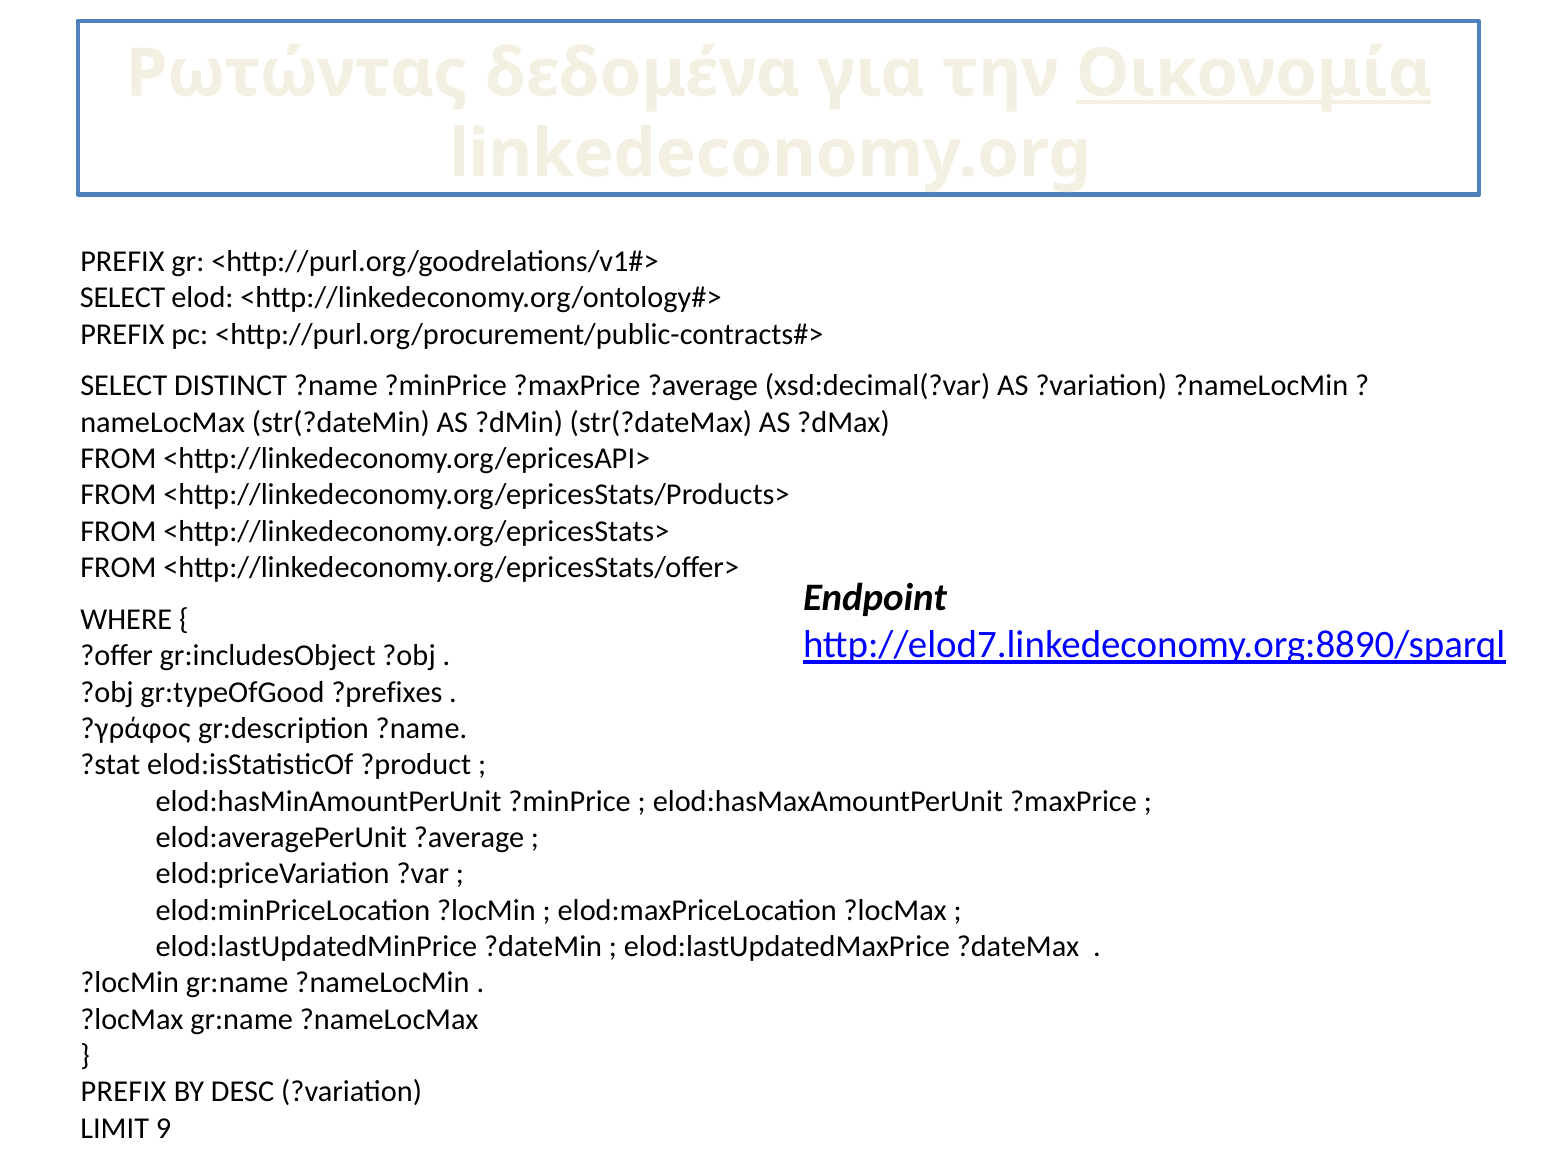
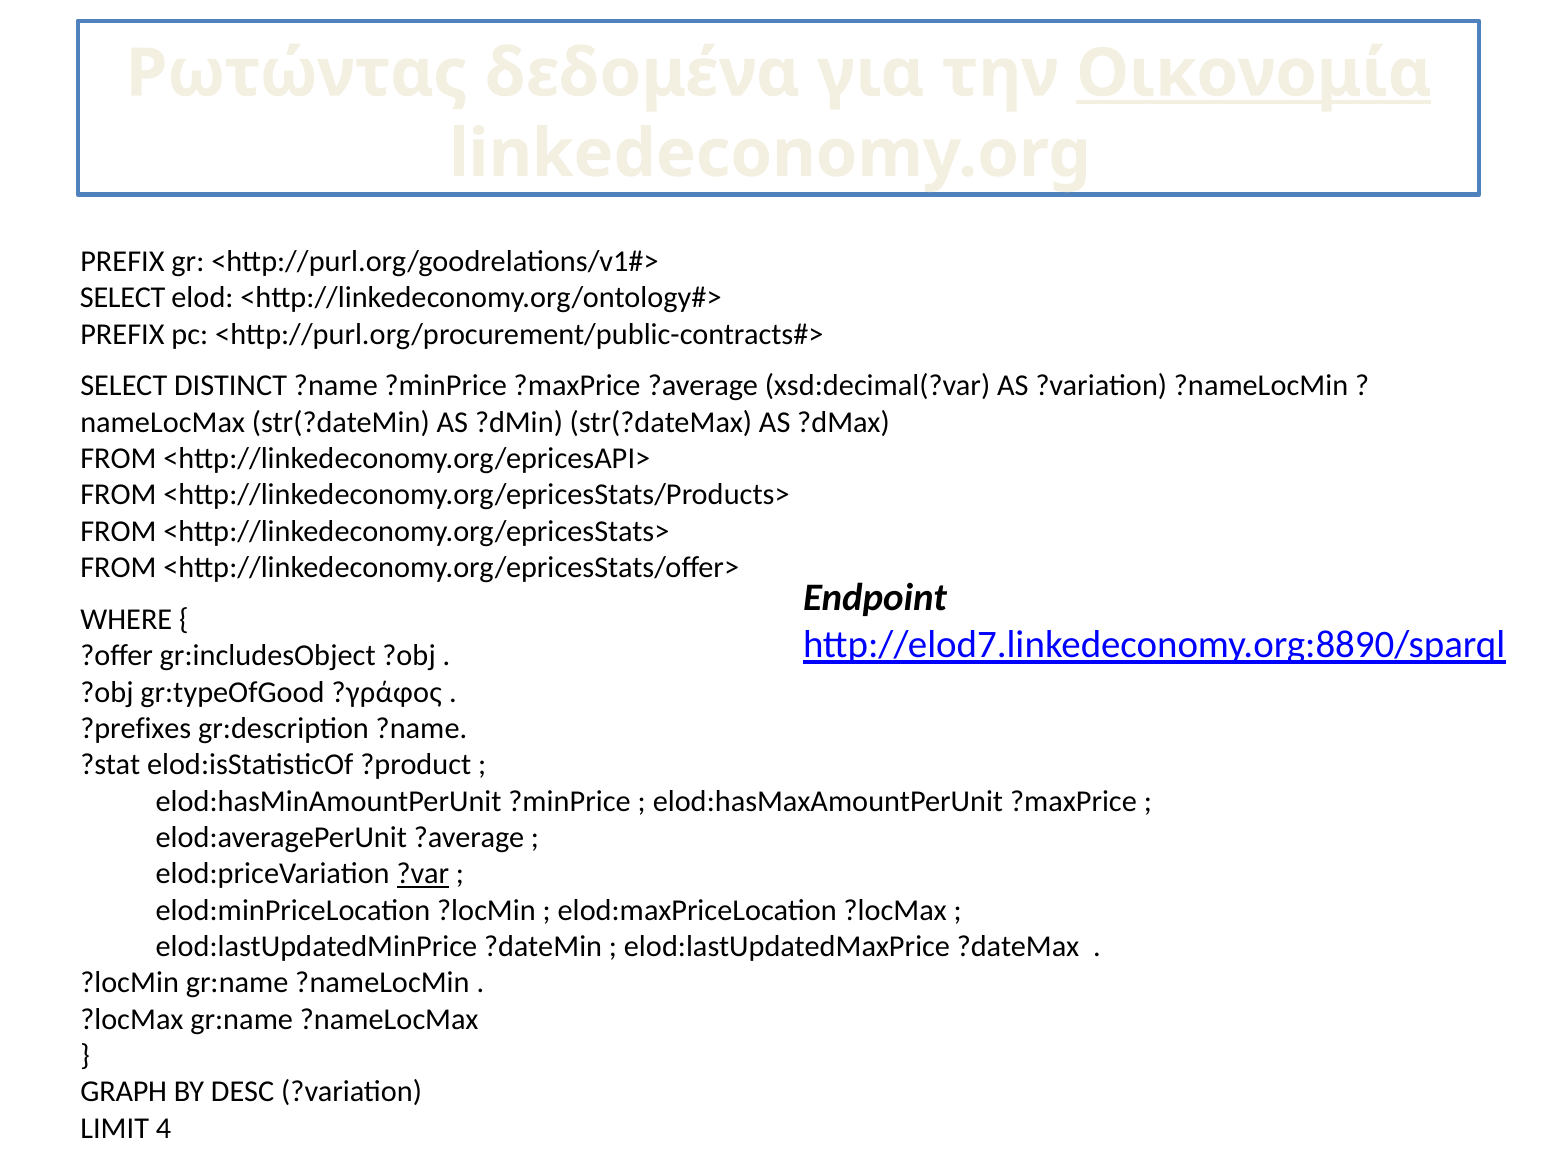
?prefixes: ?prefixes -> ?γράφος (387, 693)
?γράφος: ?γράφος -> ?prefixes (136, 729)
?var underline: none -> present (423, 874)
PREFIX: PREFIX -> GRAPH (124, 1092)
9: 9 -> 4 (164, 1129)
